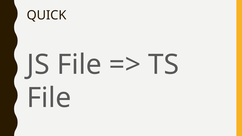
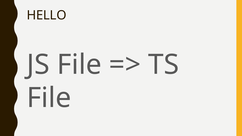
QUICK: QUICK -> HELLO (47, 15)
